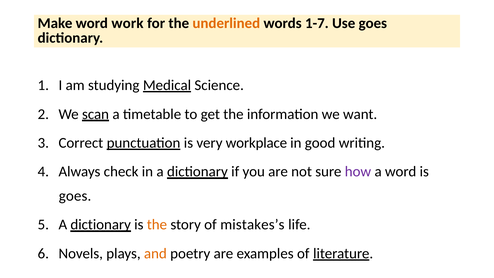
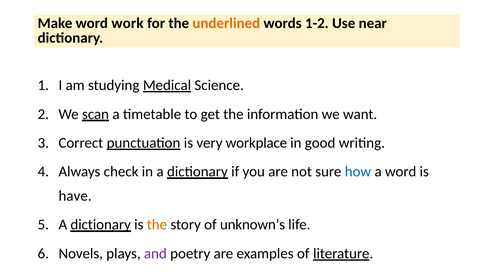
1-7: 1-7 -> 1-2 (317, 23)
Use goes: goes -> near (373, 23)
how colour: purple -> blue (358, 172)
goes: goes -> have (75, 196)
mistakes’s: mistakes’s -> unknown’s (253, 225)
and colour: orange -> purple (155, 253)
